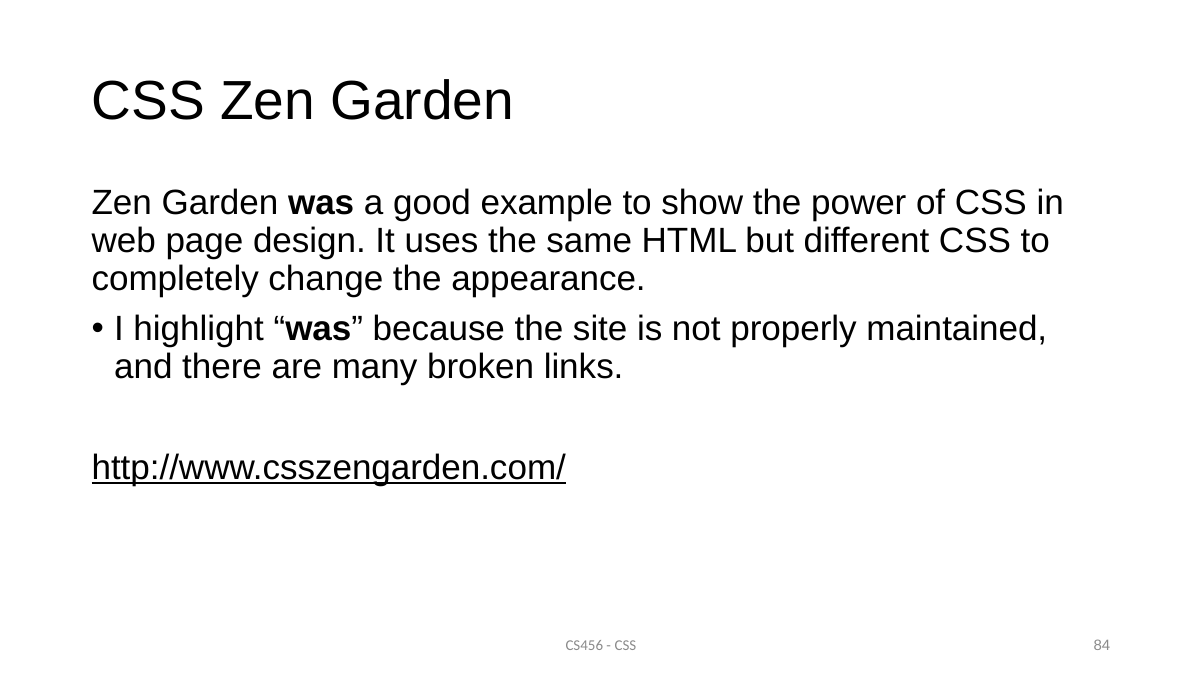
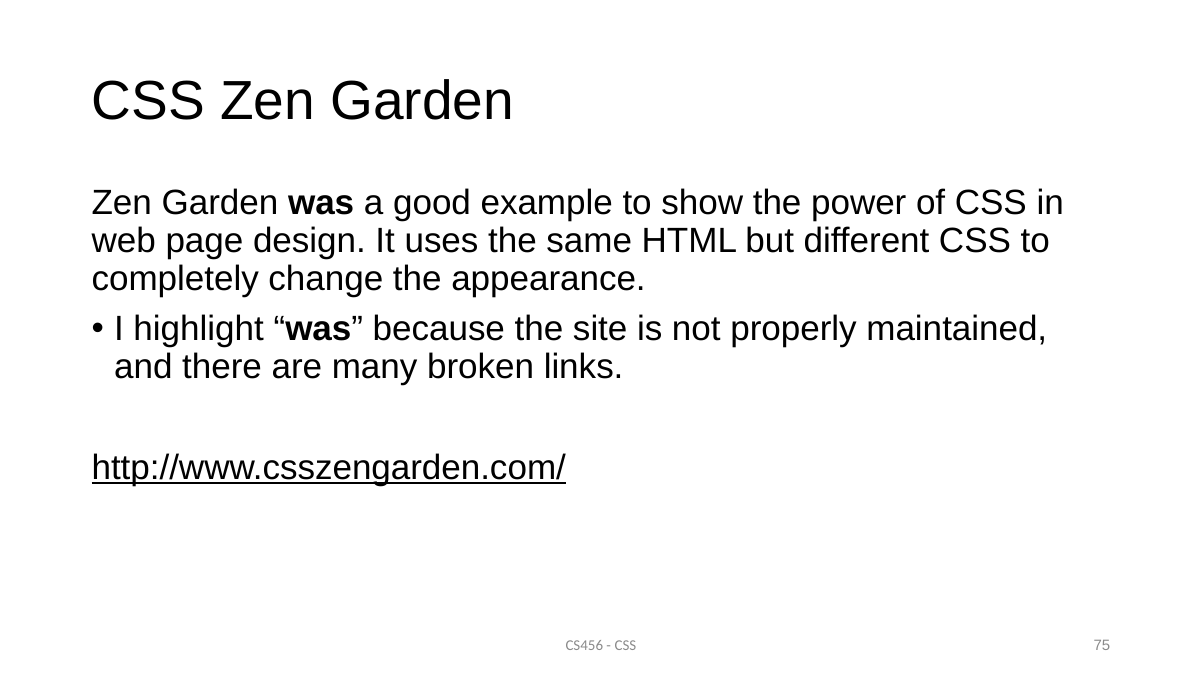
84: 84 -> 75 (1102, 646)
